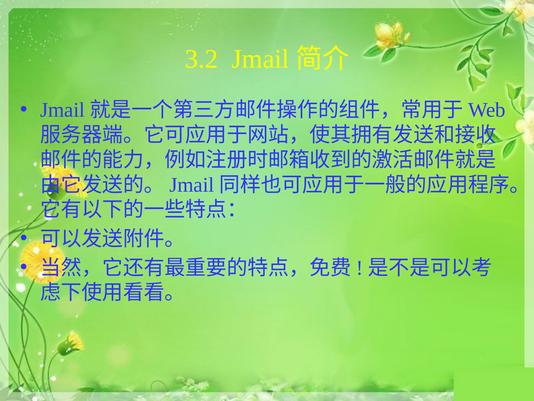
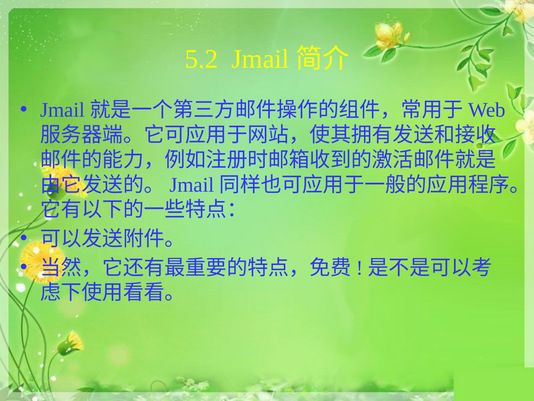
3.2: 3.2 -> 5.2 (202, 59)
